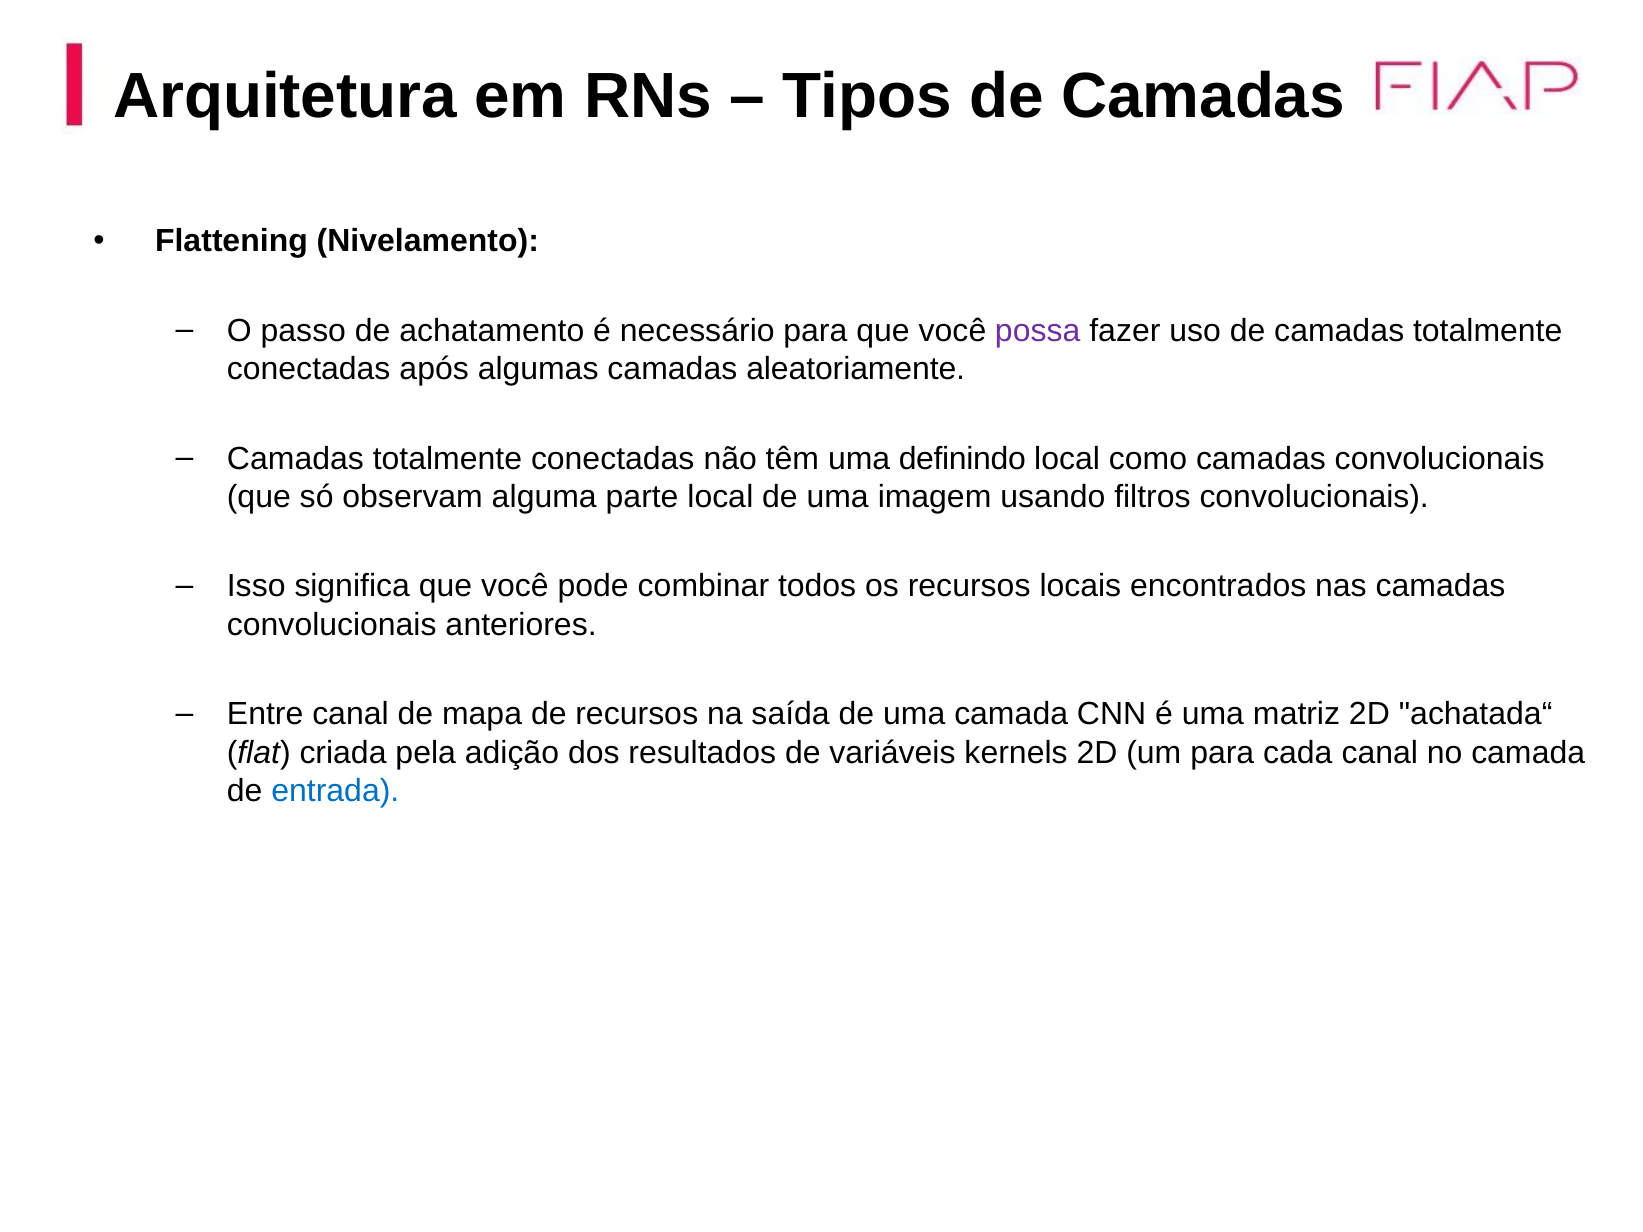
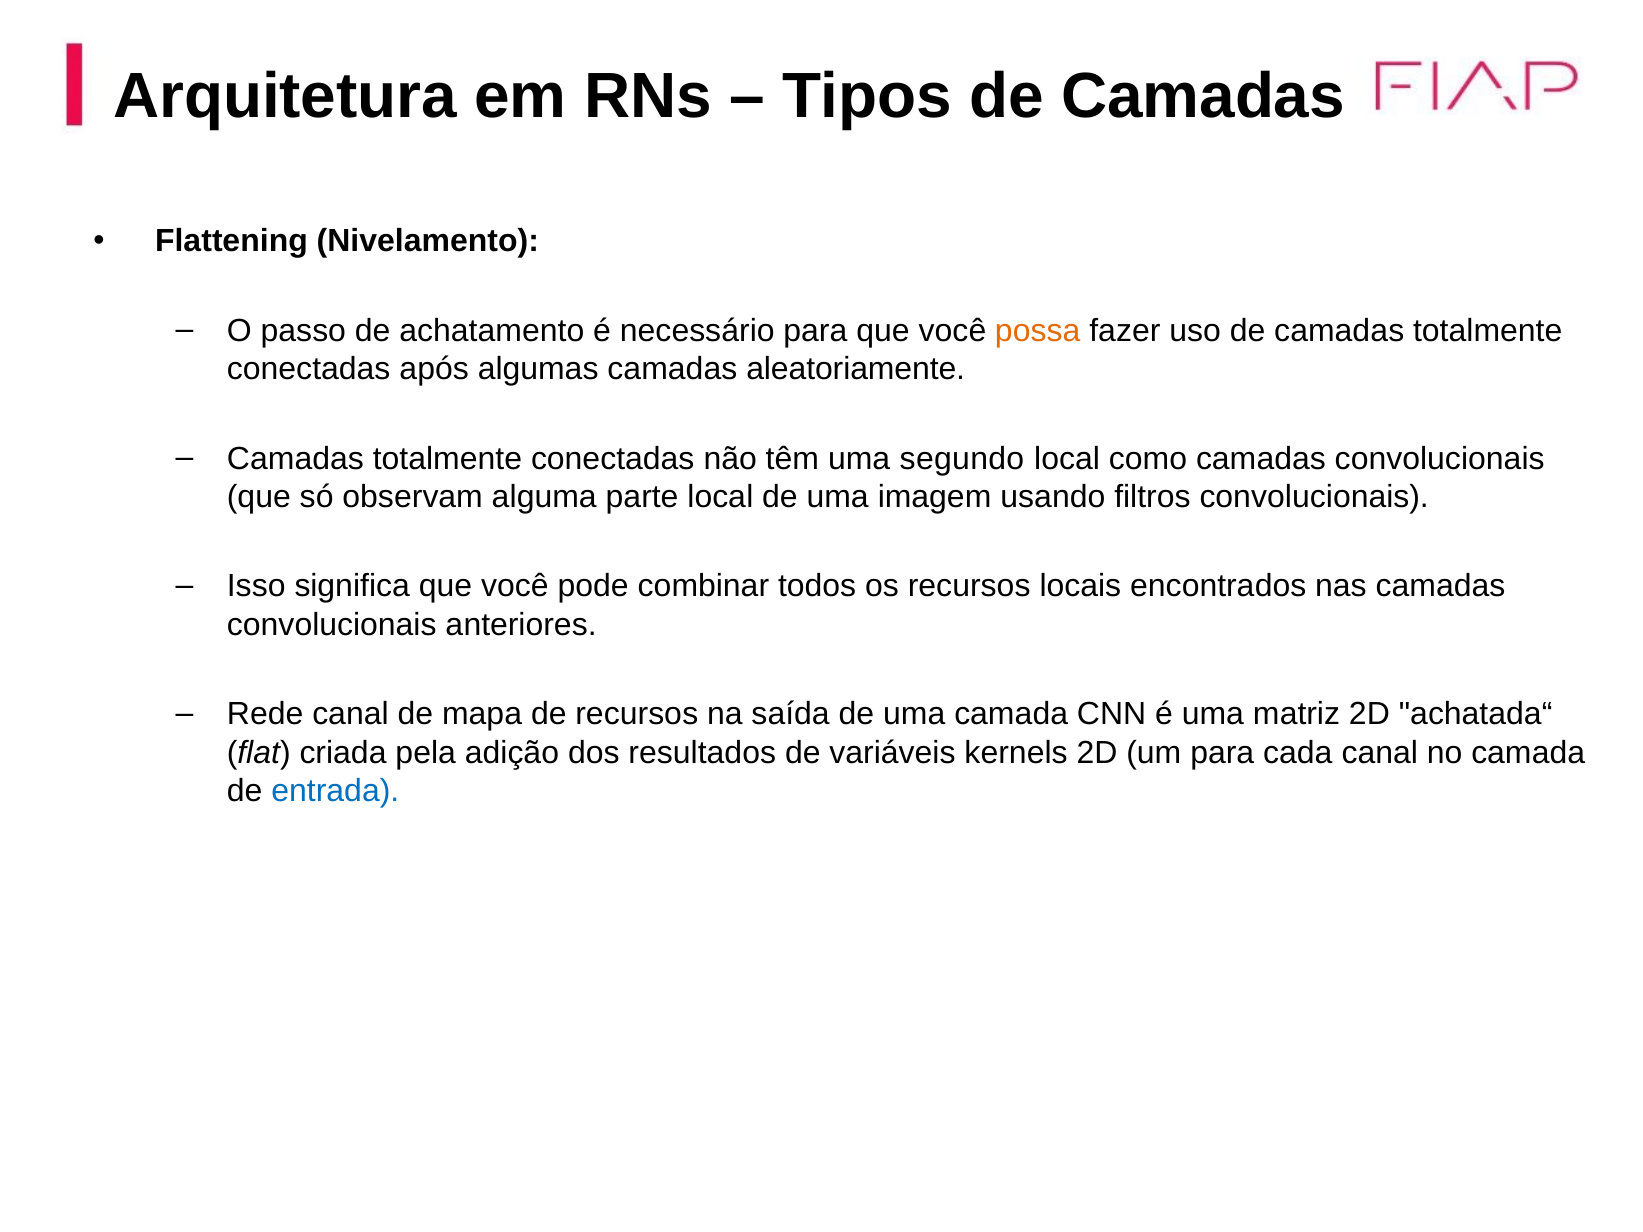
possa colour: purple -> orange (1038, 331)
definindo: definindo -> segundo (962, 459)
Entre: Entre -> Rede (265, 714)
